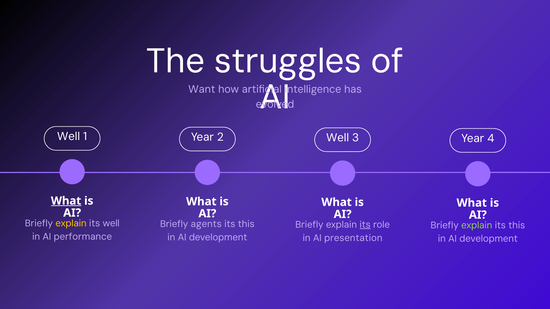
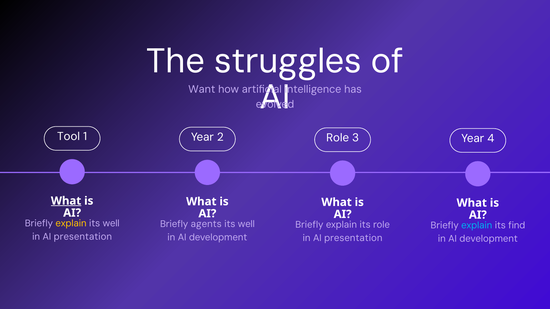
Well: Well -> Tool (69, 137)
2 Well: Well -> Role (338, 138)
this: this -> well (246, 224)
its underline: present -> none (365, 225)
explain colour: light green -> light blue (477, 226)
this: this -> find (517, 226)
performance: performance -> presentation (83, 237)
